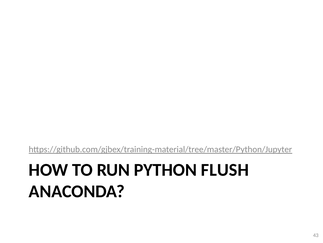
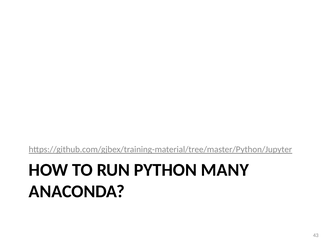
FLUSH: FLUSH -> MANY (225, 169)
